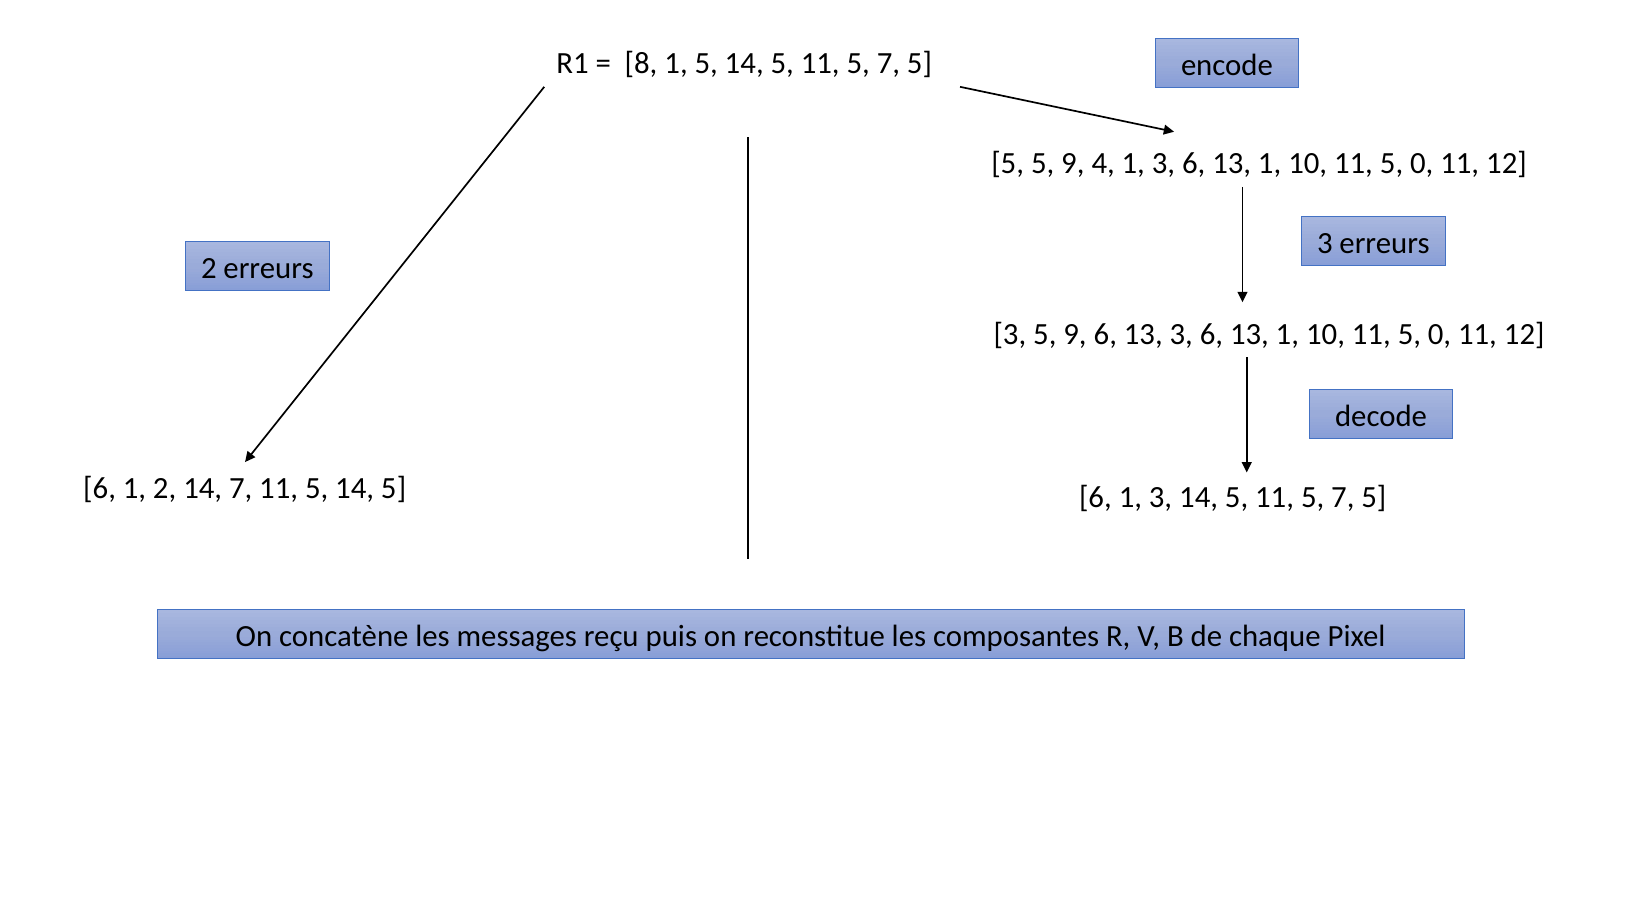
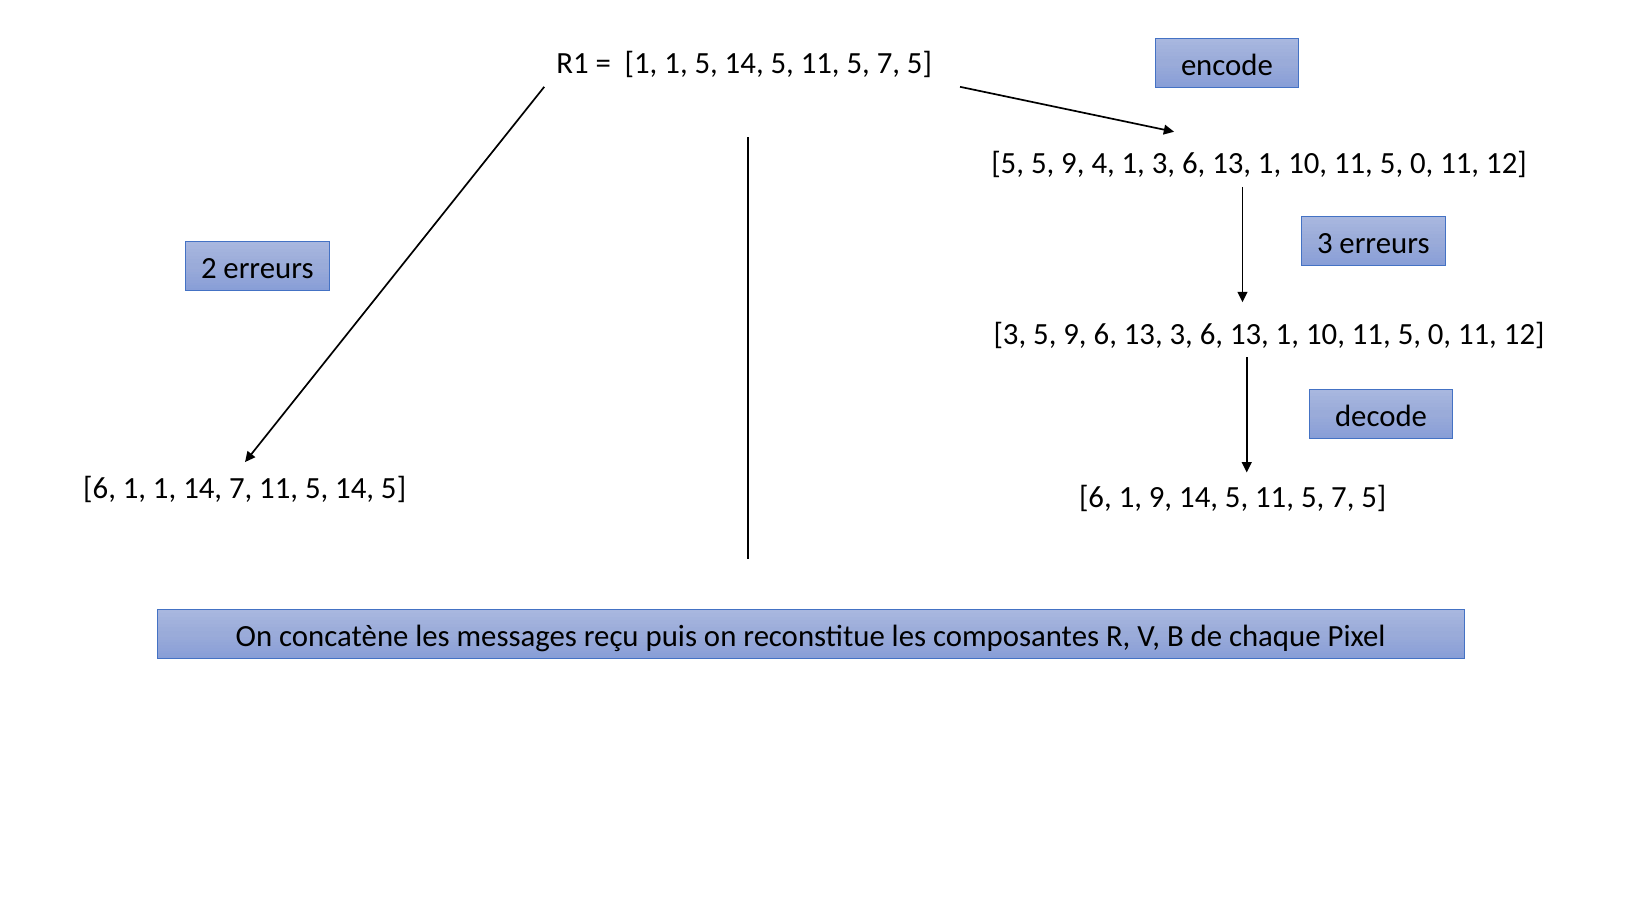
8: 8 -> 1 (641, 64)
6 1 2: 2 -> 1 (165, 489)
6 1 3: 3 -> 9 (1161, 498)
